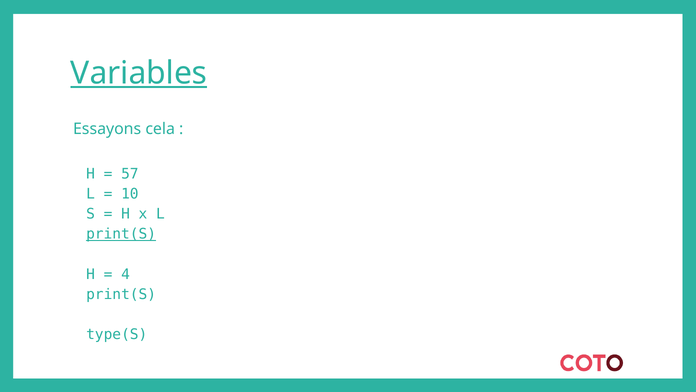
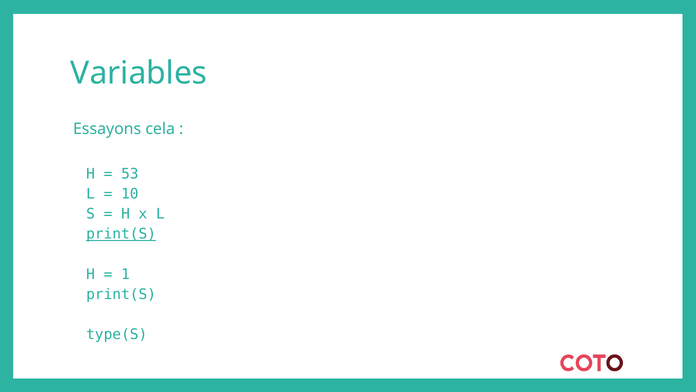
Variables underline: present -> none (139, 73)
57: 57 -> 53 (130, 174)
4: 4 -> 1 (125, 274)
